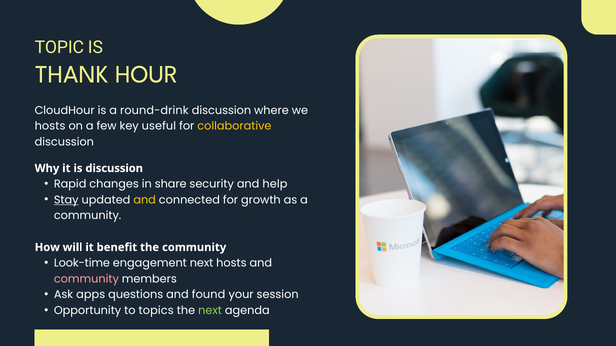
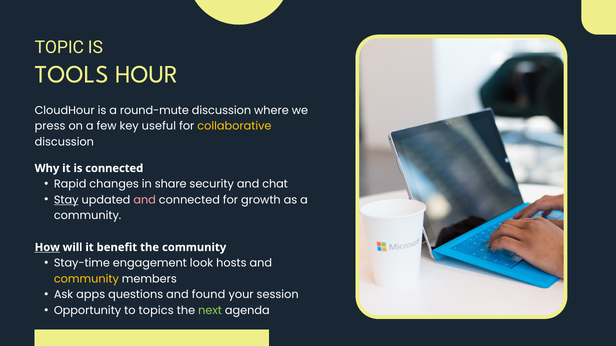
THANK: THANK -> TOOLS (72, 74)
round-drink: round-drink -> round-mute (154, 111)
hosts: hosts -> press (50, 126)
is discussion: discussion -> connected (114, 169)
help: help -> chat (275, 184)
and colour: yellow -> pink (145, 200)
How underline: none -> present (47, 248)
Look-time: Look-time -> Stay-time (82, 263)
engagement next: next -> look (202, 263)
community colour: pink -> yellow (86, 279)
